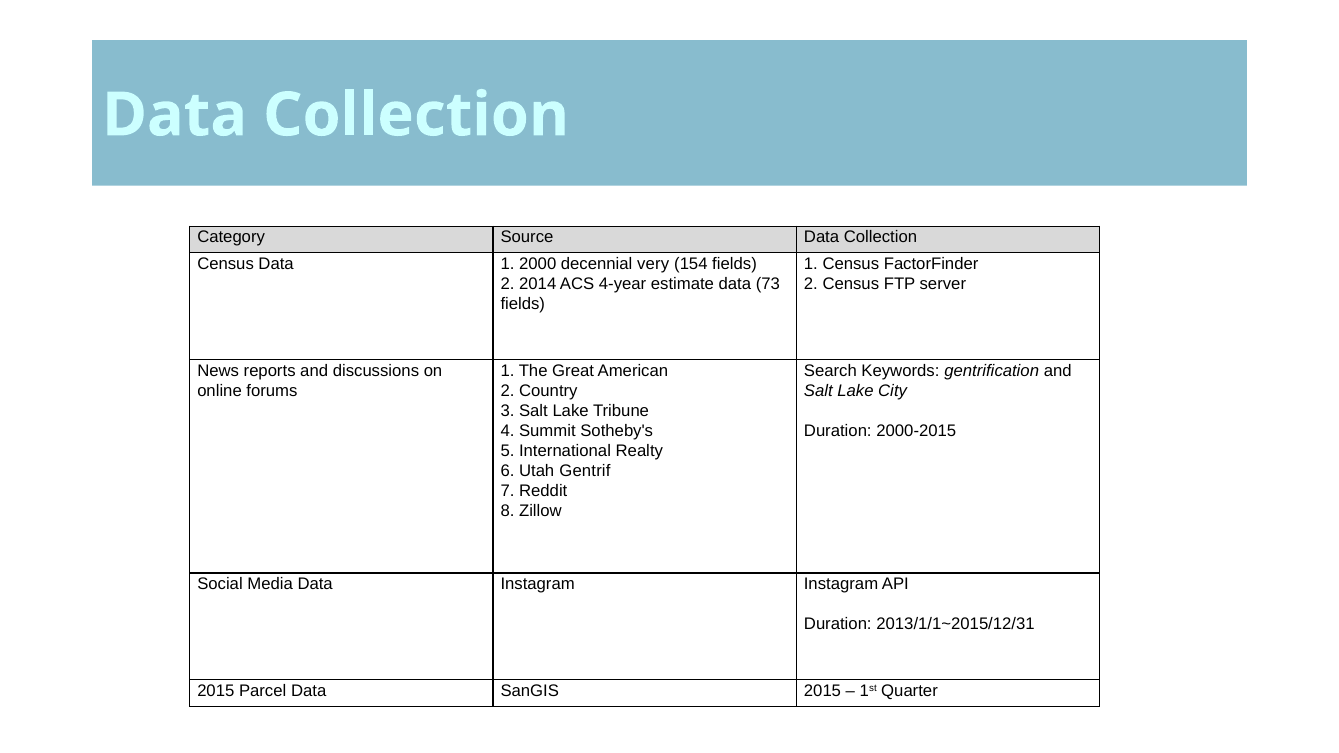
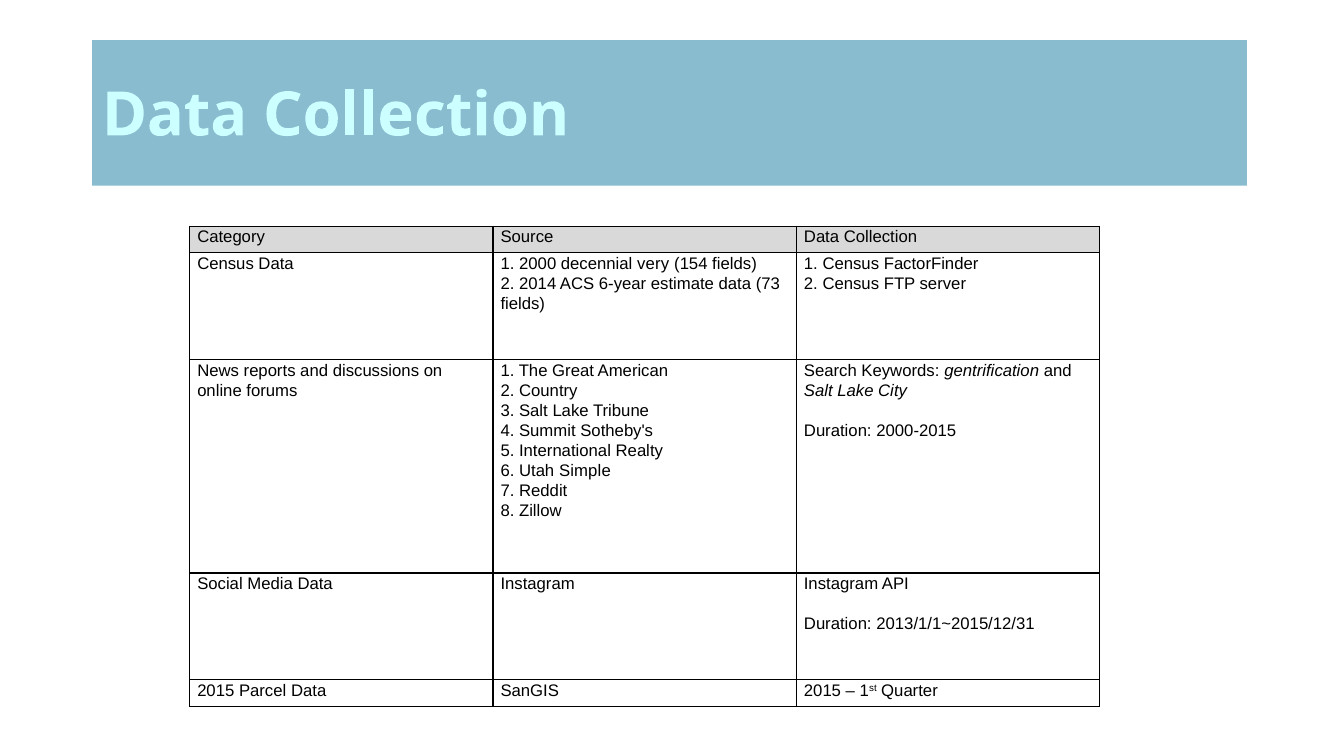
4-year: 4-year -> 6-year (623, 284)
Gentrif: Gentrif -> Simple (585, 471)
